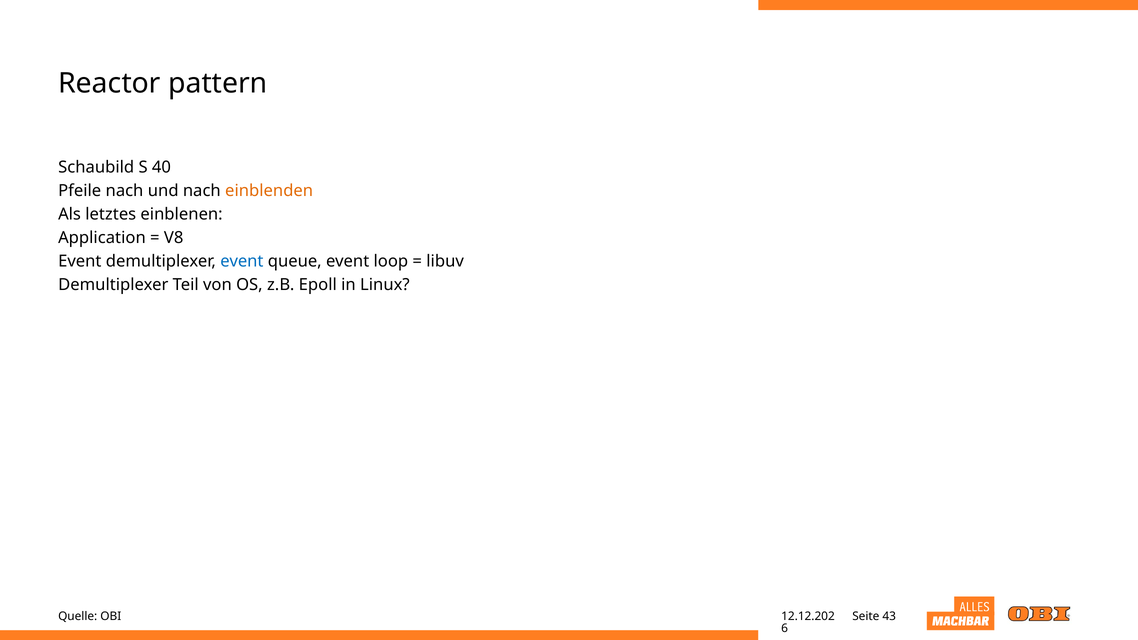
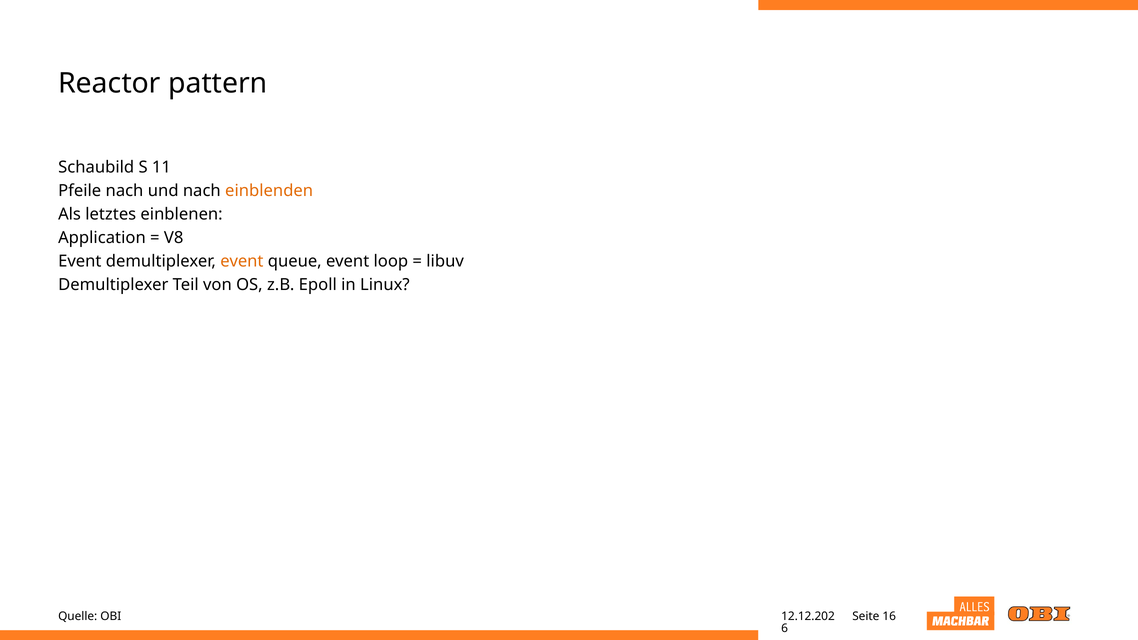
40: 40 -> 11 (161, 167)
event colour: blue -> orange (242, 261)
43: 43 -> 16 (889, 617)
